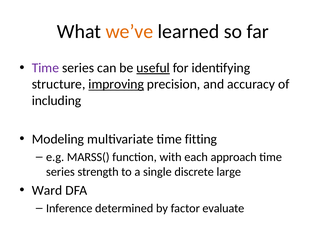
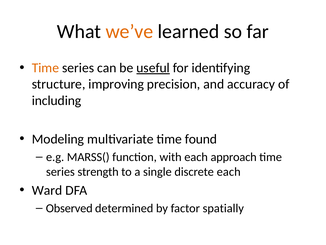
Time colour: purple -> orange (45, 68)
improving underline: present -> none (116, 84)
fitting: fitting -> found (201, 139)
discrete large: large -> each (229, 171)
Inference: Inference -> Observed (69, 208)
evaluate: evaluate -> spatially (223, 208)
